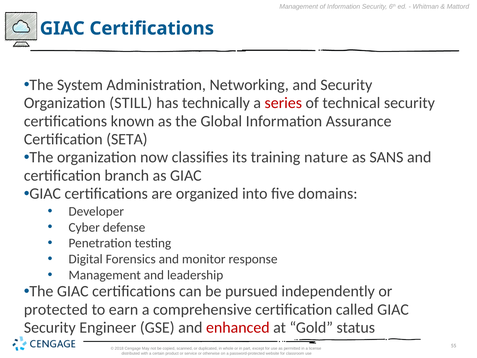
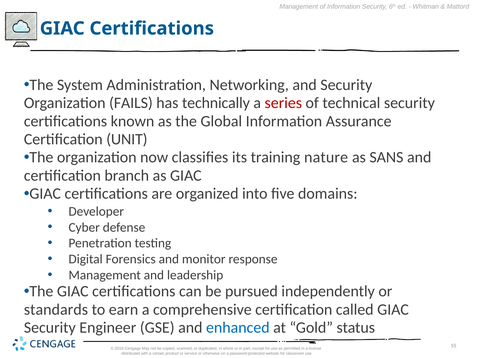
STILL: STILL -> FAILS (131, 103)
SETA: SETA -> UNIT (127, 139)
protected: protected -> standards (56, 309)
enhanced colour: red -> blue (238, 327)
